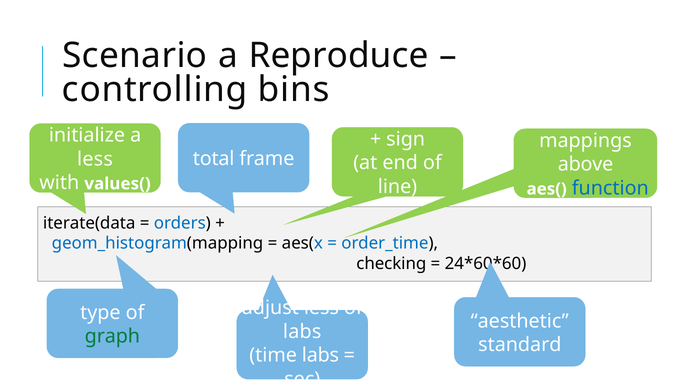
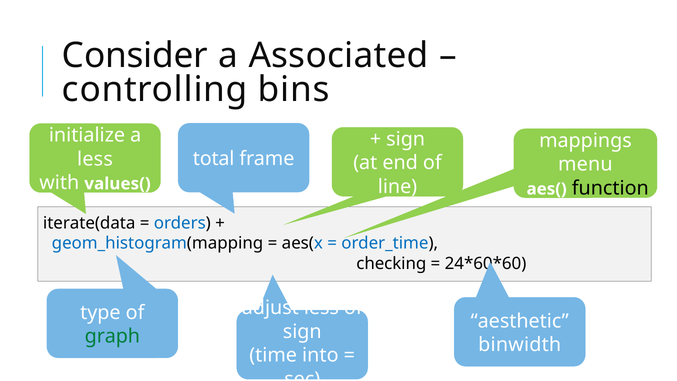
Scenario: Scenario -> Consider (135, 56)
Reproduce: Reproduce -> Associated (338, 56)
above: above -> menu (585, 164)
function colour: blue -> black (610, 188)
labs: labs -> sign (302, 331)
standard: standard -> binwidth (520, 345)
time labs: labs -> into (320, 355)
